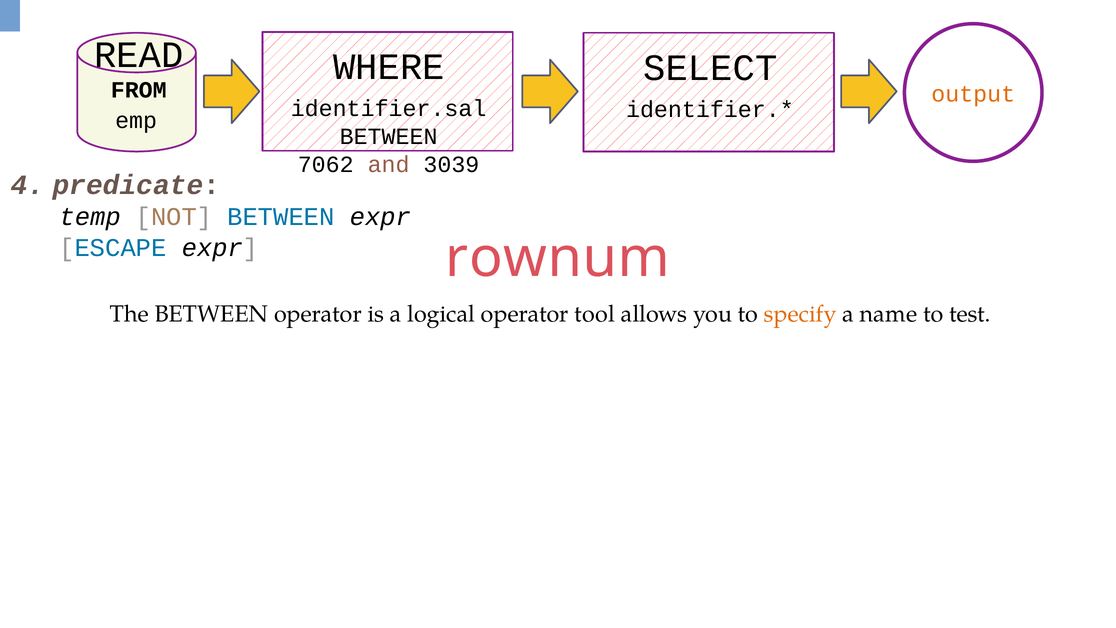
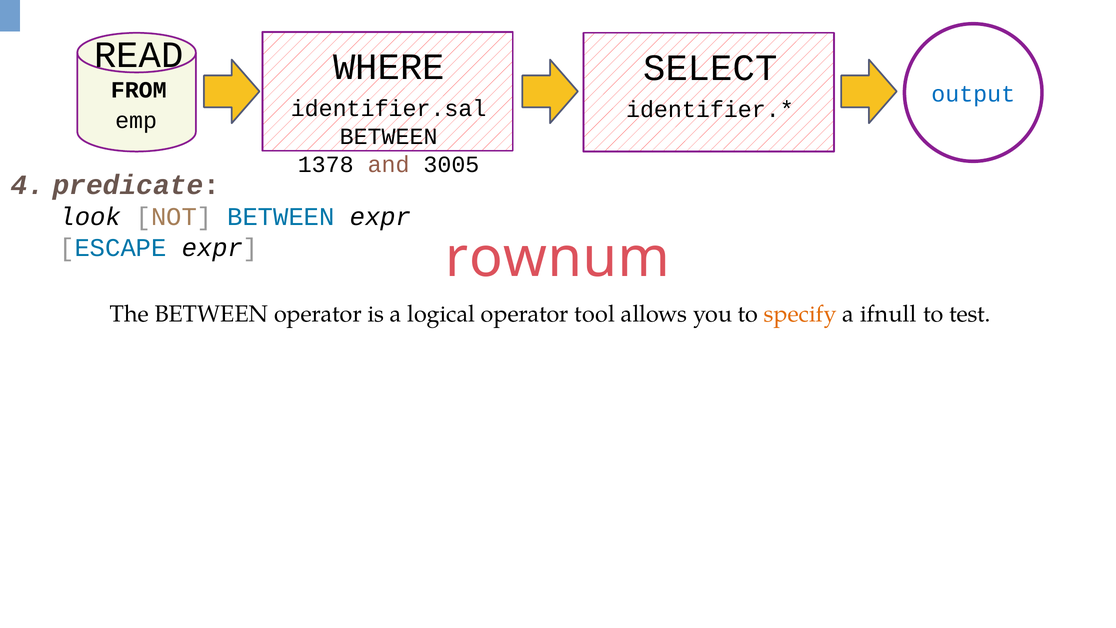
output colour: orange -> blue (973, 94)
7062: 7062 -> 1378 (326, 165)
3039: 3039 -> 3005 (451, 165)
temp: temp -> look (90, 217)
name: name -> ifnull (888, 314)
